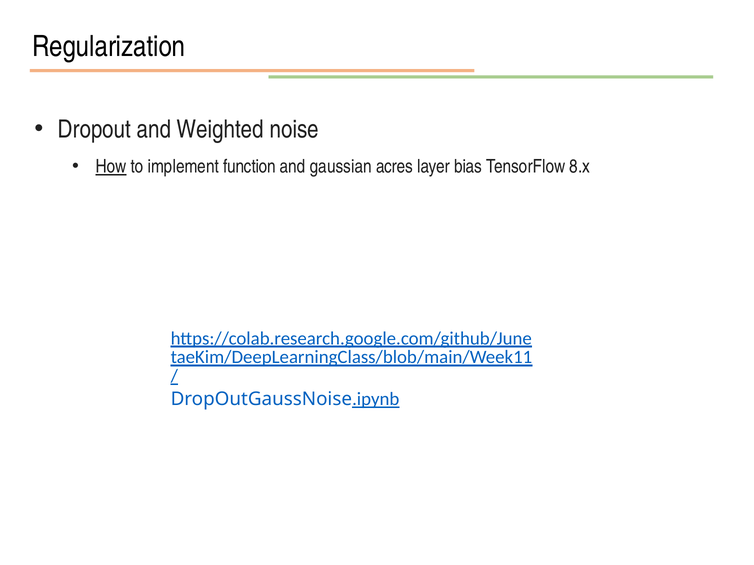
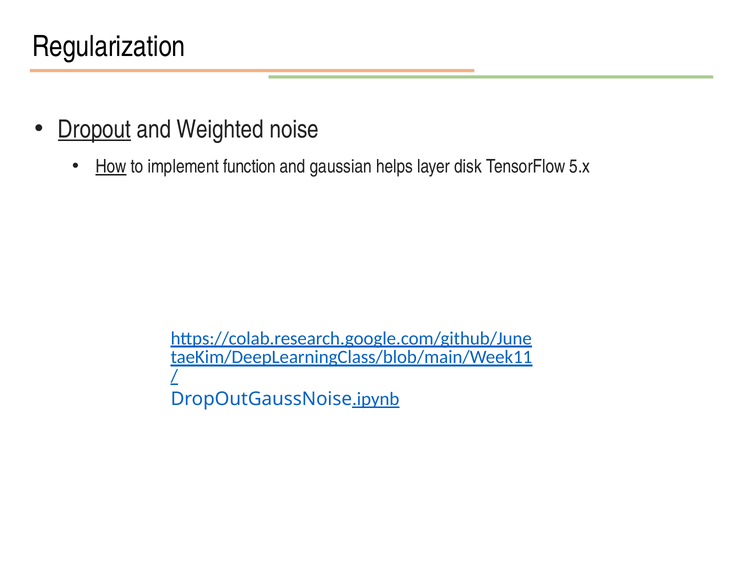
Dropout underline: none -> present (94, 130)
acres: acres -> helps (394, 167)
bias: bias -> disk (468, 167)
8.x: 8.x -> 5.x (580, 167)
